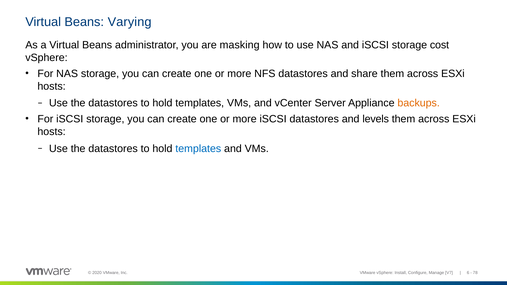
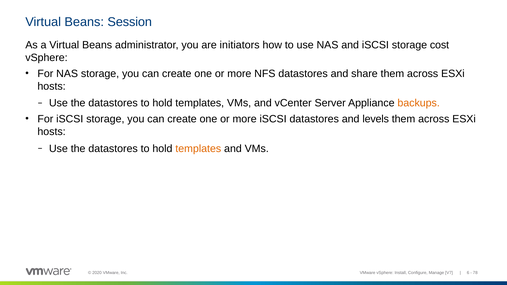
Varying: Varying -> Session (130, 22)
masking: masking -> initiators (240, 45)
templates colour: blue -> orange (198, 149)
